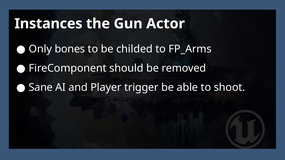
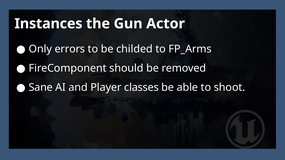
bones: bones -> errors (70, 49)
trigger: trigger -> classes (141, 88)
